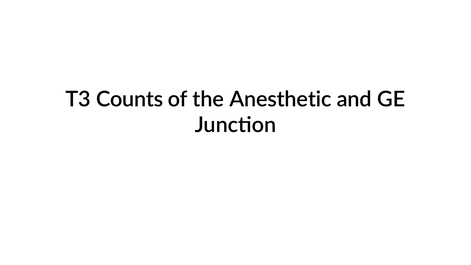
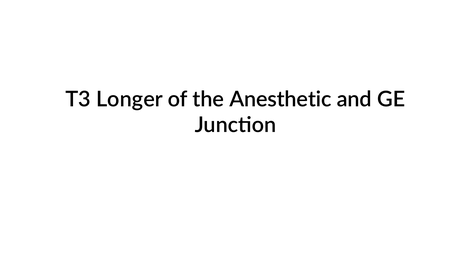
Counts: Counts -> Longer (129, 99)
